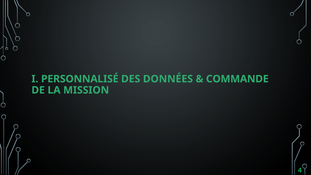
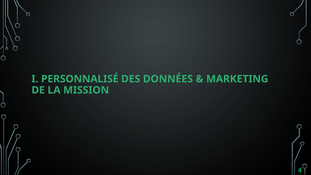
COMMANDE: COMMANDE -> MARKETING (237, 79)
